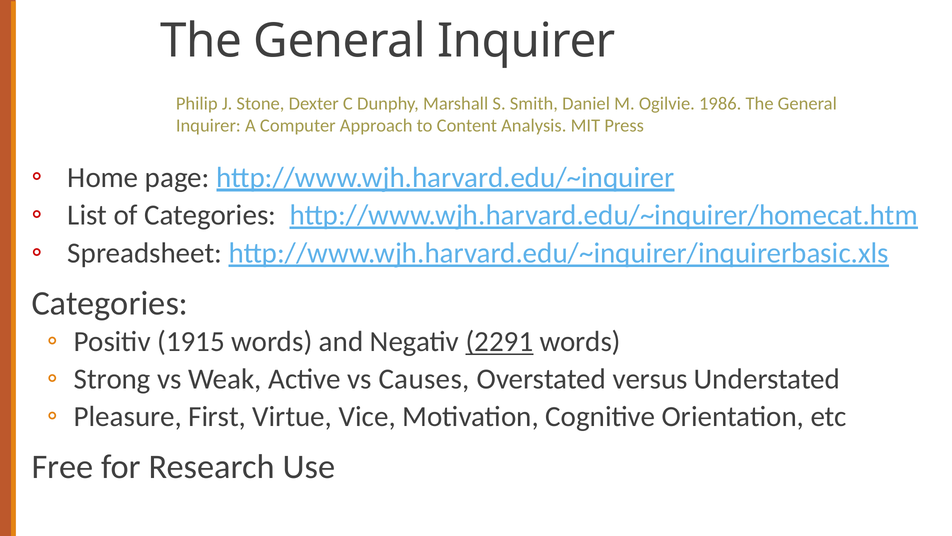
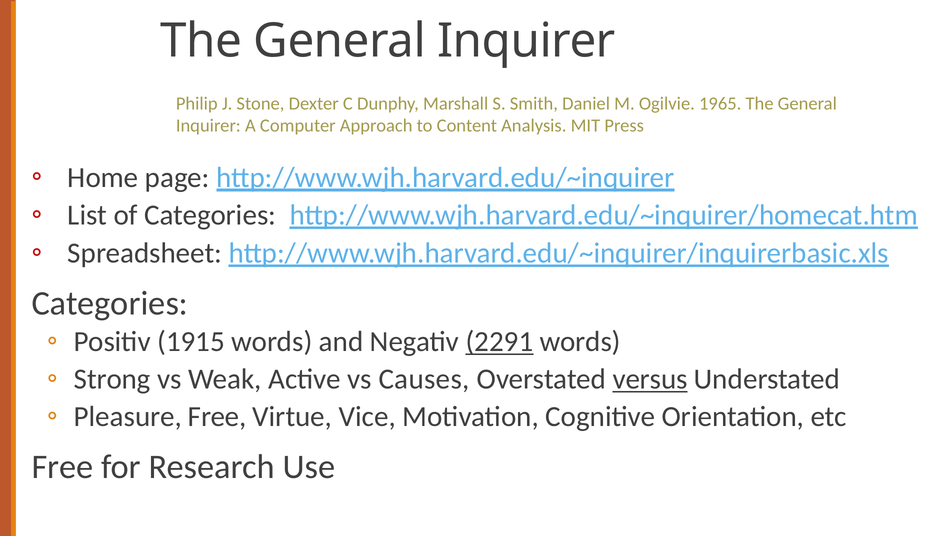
1986: 1986 -> 1965 (720, 103)
versus underline: none -> present (650, 379)
Pleasure First: First -> Free (217, 416)
